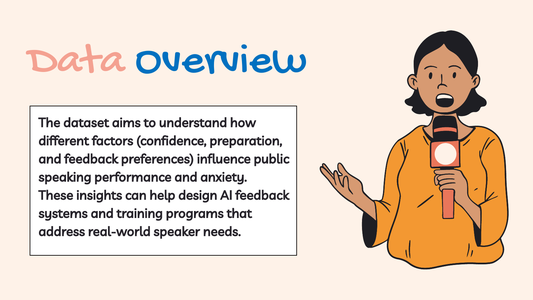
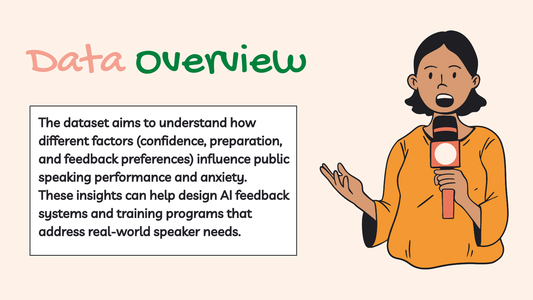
Overview colour: blue -> green (221, 57)
